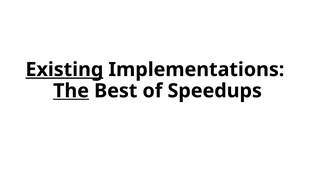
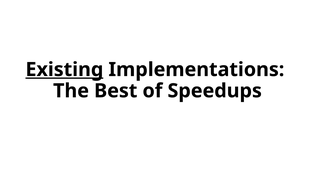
The underline: present -> none (71, 91)
